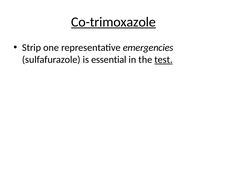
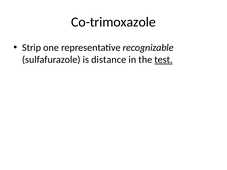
Co-trimoxazole underline: present -> none (113, 22)
emergencies: emergencies -> recognizable (148, 48)
essential: essential -> distance (109, 60)
